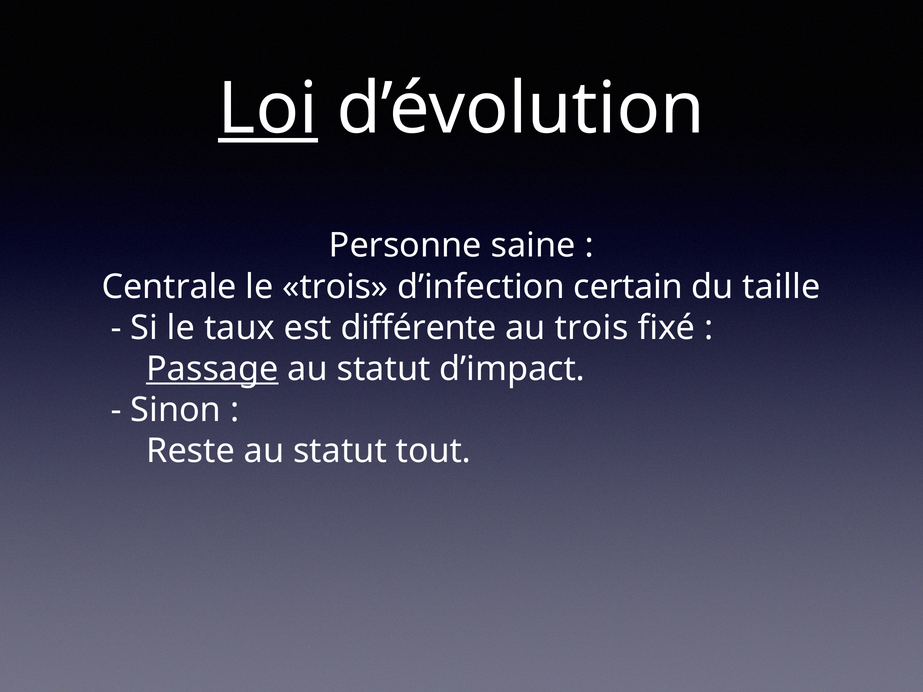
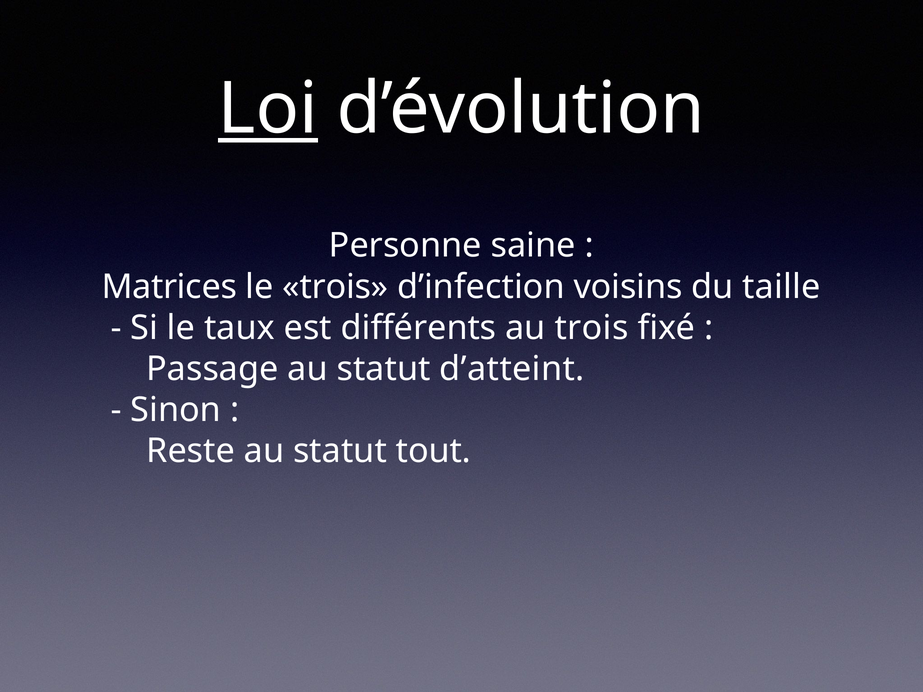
Centrale: Centrale -> Matrices (169, 287)
certain: certain -> voisins (628, 287)
différente: différente -> différents (419, 328)
Passage underline: present -> none (212, 369)
d’impact: d’impact -> d’atteint (512, 369)
